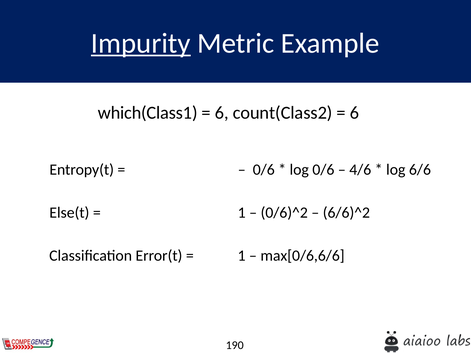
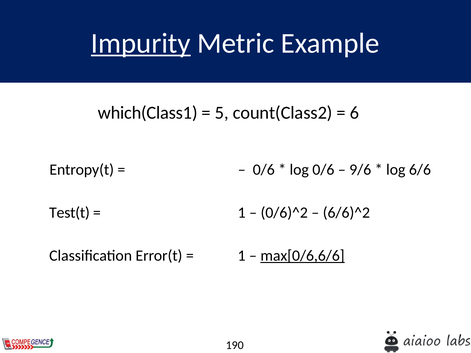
6: 6 -> 5 (222, 113)
4/6: 4/6 -> 9/6 (360, 170)
Else(t: Else(t -> Test(t (69, 213)
max[0/6,6/6 underline: none -> present (303, 256)
